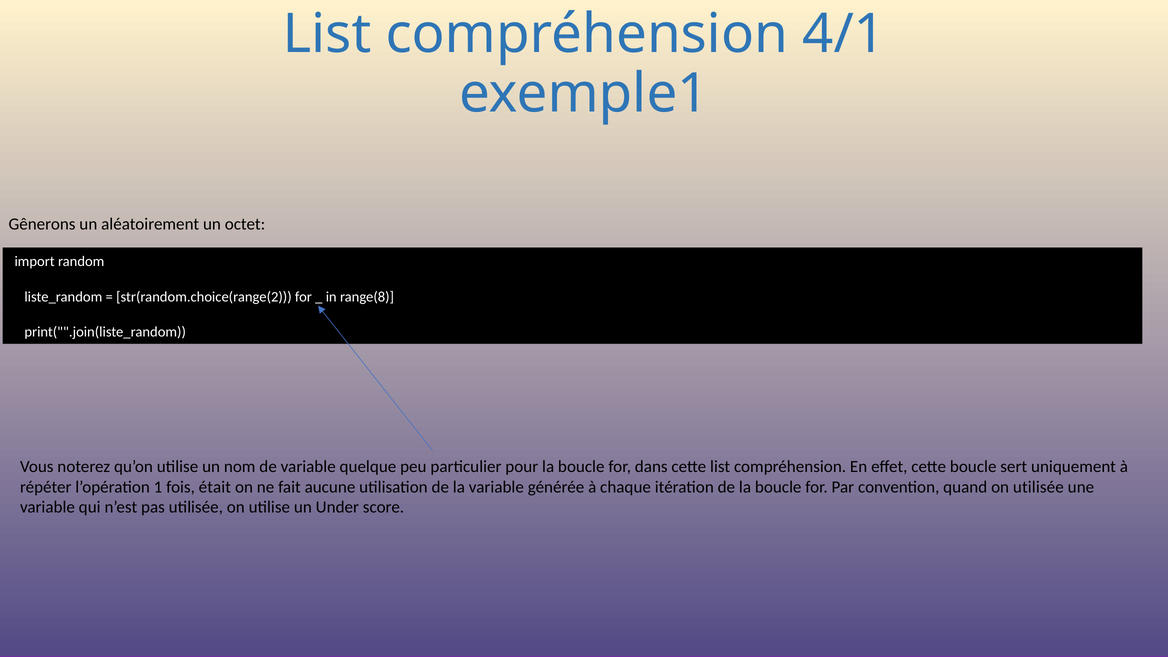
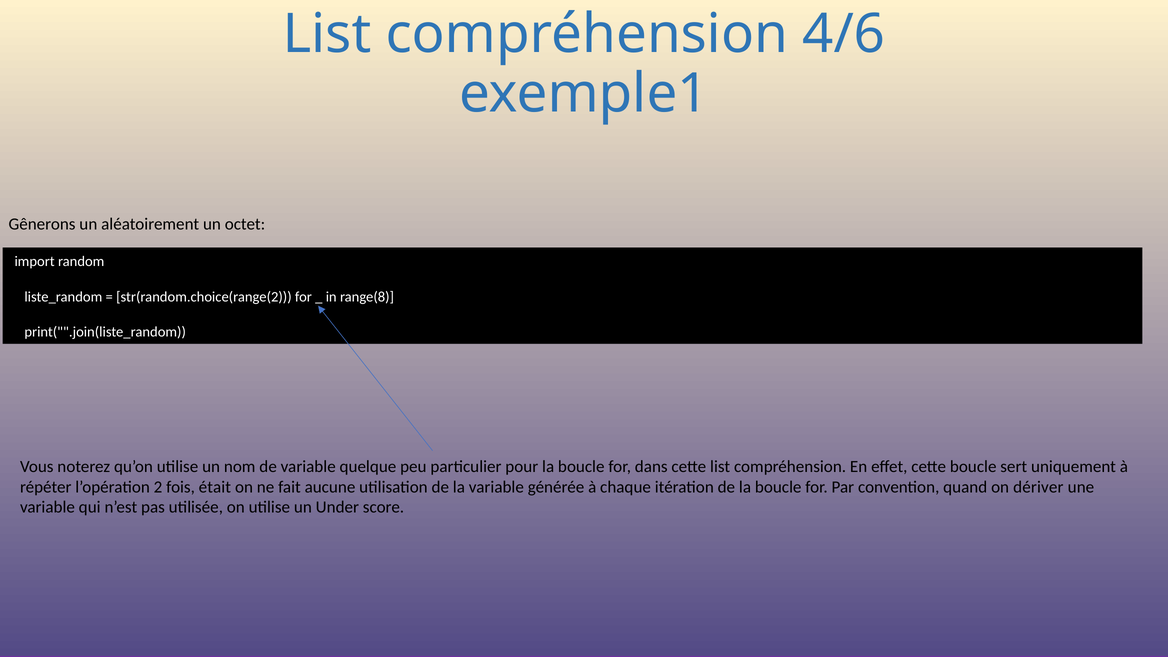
4/1: 4/1 -> 4/6 (844, 34)
1: 1 -> 2 (158, 487)
on utilisée: utilisée -> dériver (1038, 487)
